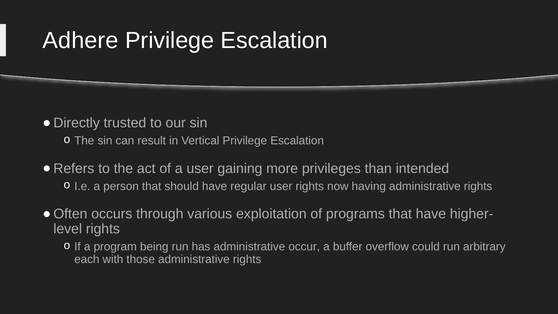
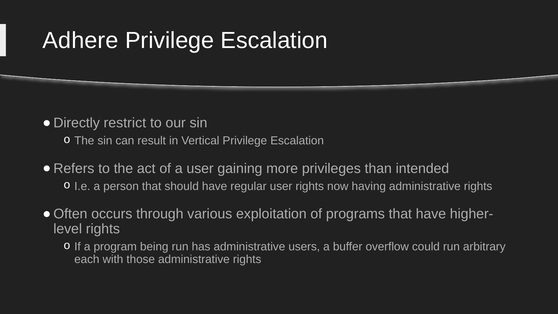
trusted: trusted -> restrict (125, 123)
occur: occur -> users (304, 247)
